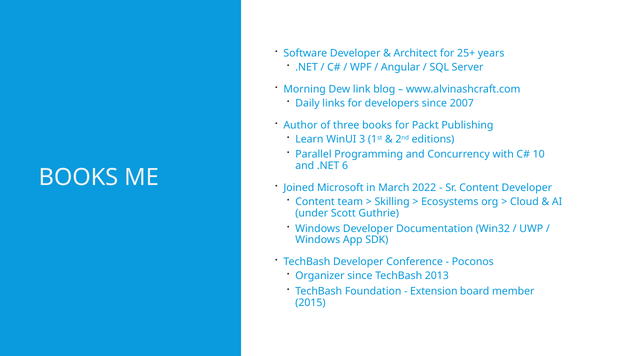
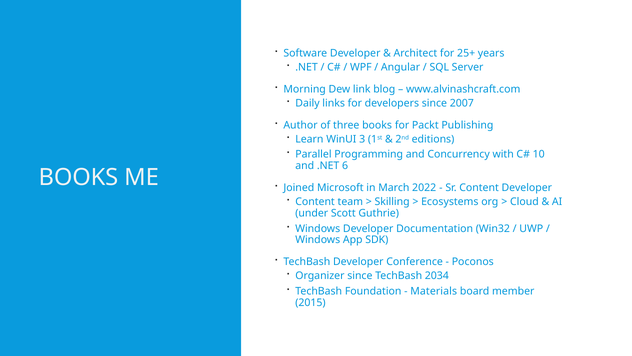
2013: 2013 -> 2034 (437, 276)
Extension: Extension -> Materials (434, 291)
